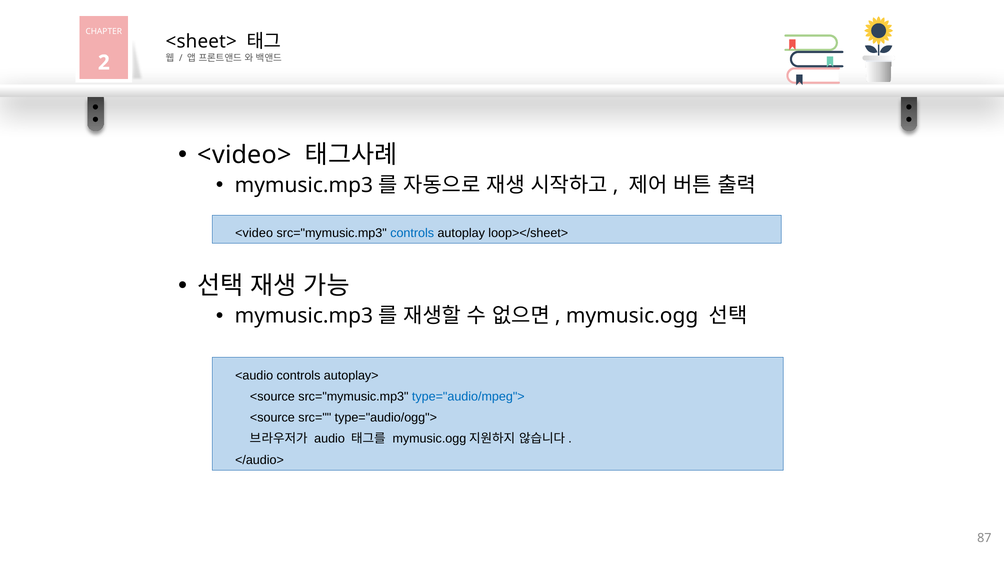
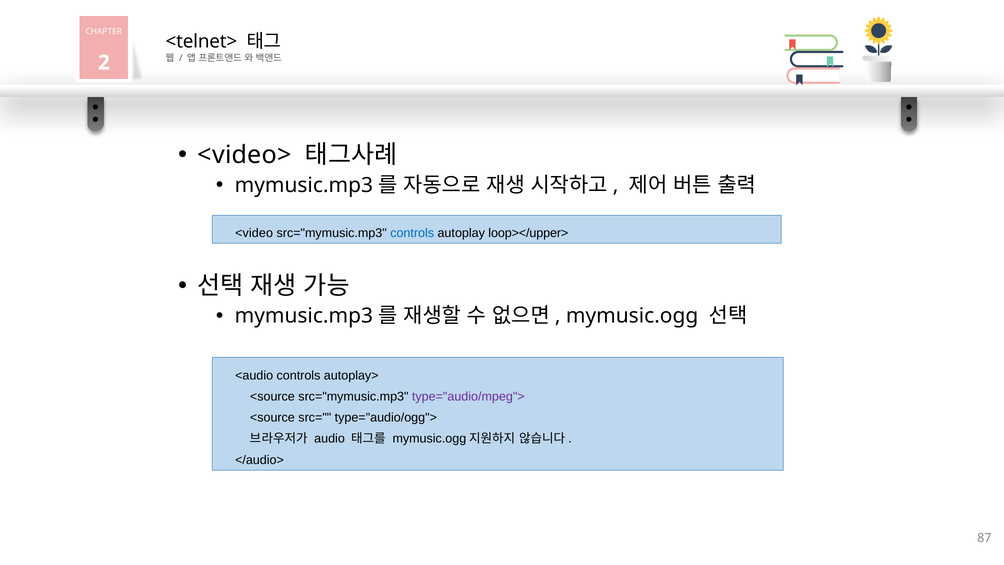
<sheet>: <sheet> -> <telnet> (201, 42)
loop></sheet>: loop></sheet> -> loop></upper> (528, 233)
type="audio/mpeg"> colour: blue -> purple (468, 396)
